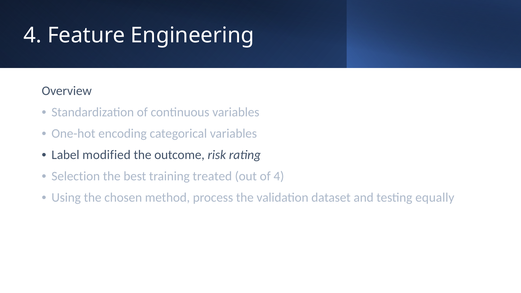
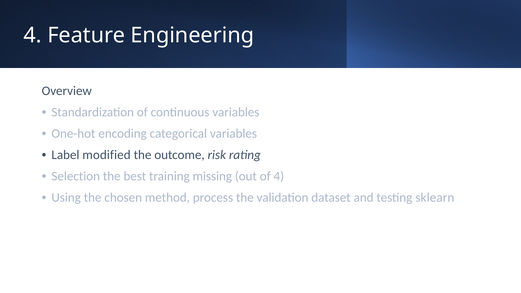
treated: treated -> missing (212, 176)
equally: equally -> sklearn (435, 197)
